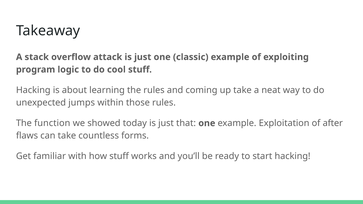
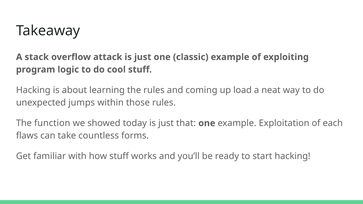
up take: take -> load (243, 90)
after: after -> each (333, 123)
